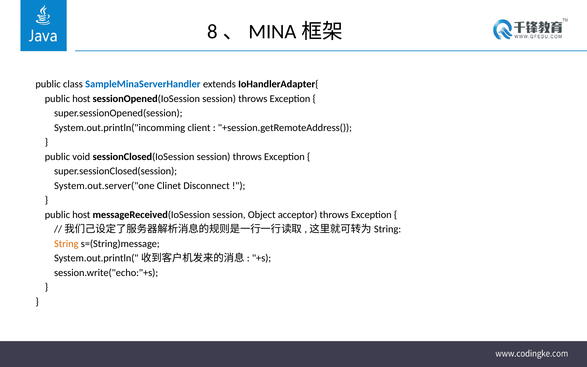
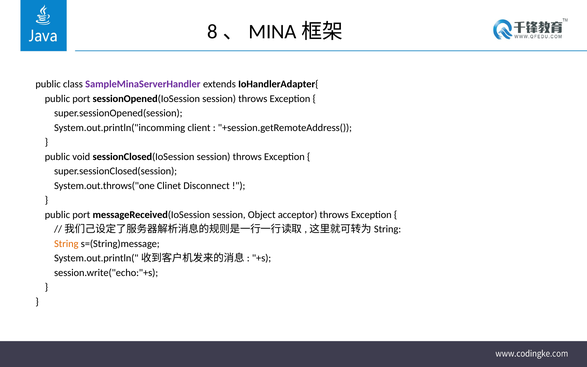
SampleMinaServerHandler colour: blue -> purple (143, 84)
host: host -> port (81, 99)
System.out.server("one: System.out.server("one -> System.out.throws("one (104, 186)
host: host -> port (81, 215)
